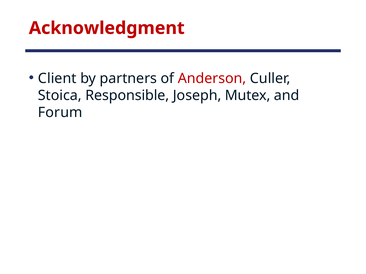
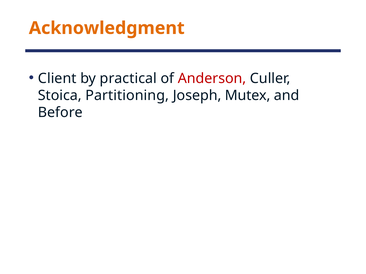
Acknowledgment colour: red -> orange (107, 28)
partners: partners -> practical (128, 78)
Responsible: Responsible -> Partitioning (127, 96)
Forum: Forum -> Before (60, 113)
